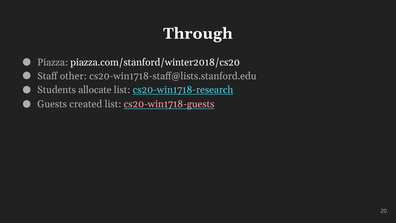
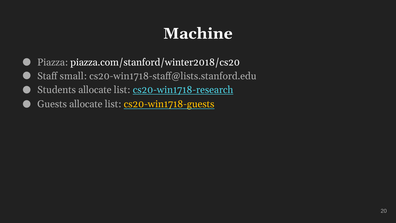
Through: Through -> Machine (198, 34)
other: other -> small (73, 76)
Guests created: created -> allocate (86, 104)
cs20-win1718-guests colour: pink -> yellow (169, 104)
